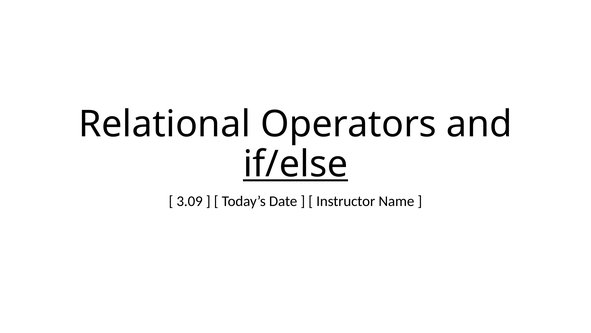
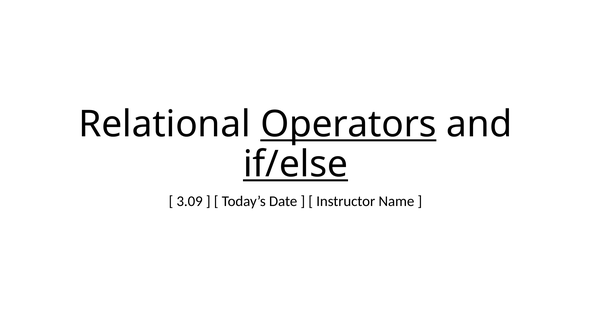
Operators underline: none -> present (348, 124)
